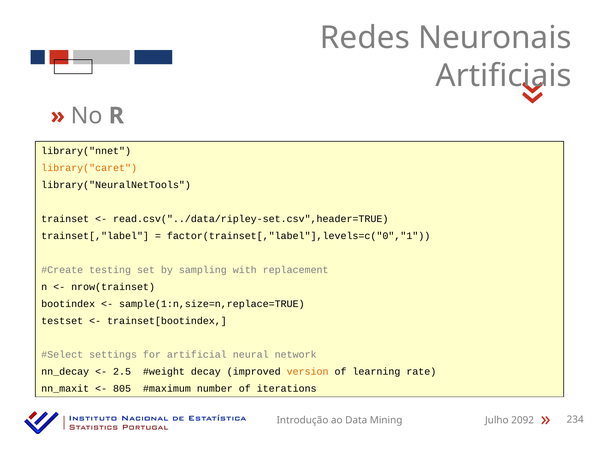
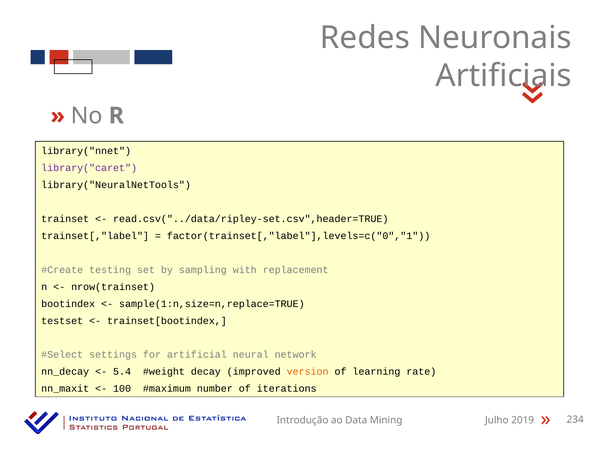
library("caret colour: orange -> purple (89, 168)
2.5: 2.5 -> 5.4 (122, 372)
805: 805 -> 100 (122, 389)
2092: 2092 -> 2019 (523, 420)
